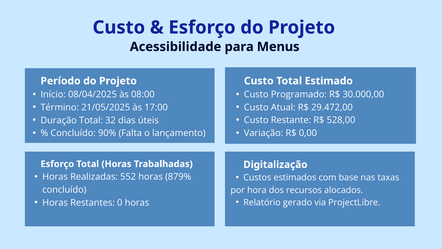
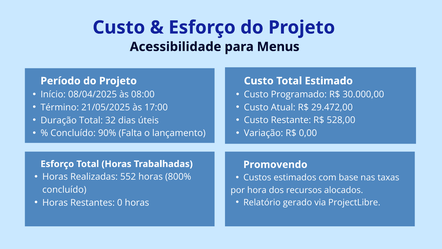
Digitalização: Digitalização -> Promovendo (275, 164)
879%: 879% -> 800% (178, 177)
